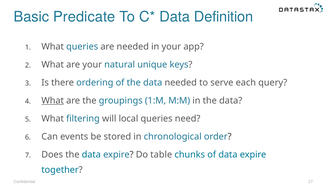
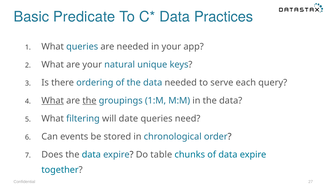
Definition: Definition -> Practices (224, 17)
the underline: none -> present (89, 101)
local: local -> date (128, 119)
